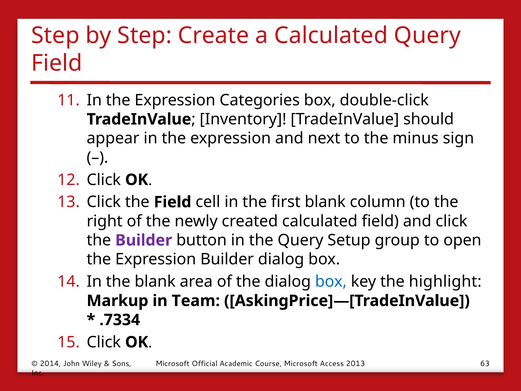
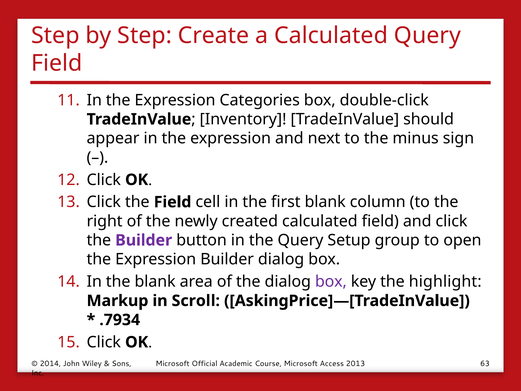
box colour: blue -> purple (331, 282)
Team: Team -> Scroll (196, 301)
.7334: .7334 -> .7934 (120, 320)
